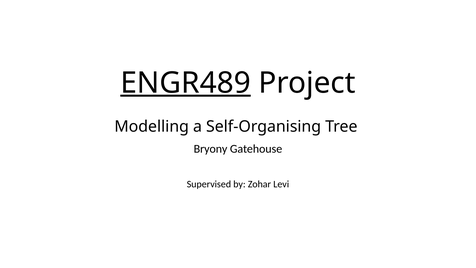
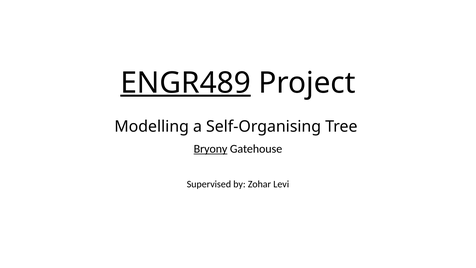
Bryony underline: none -> present (211, 149)
